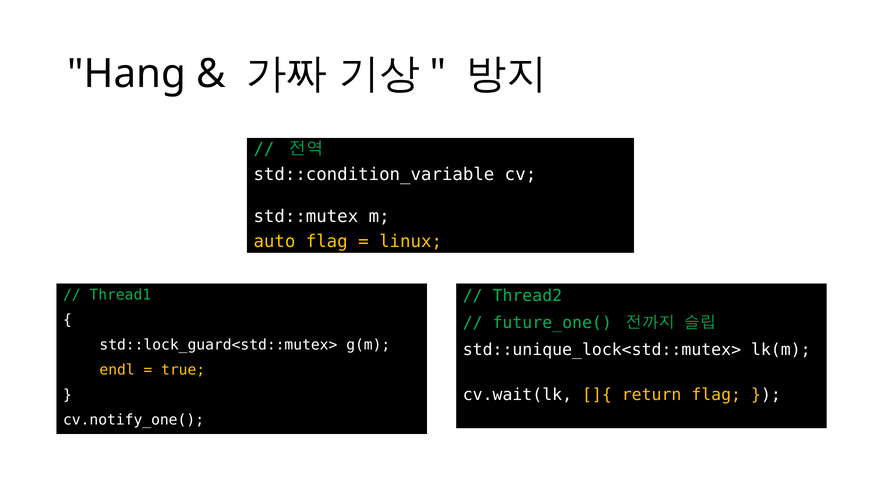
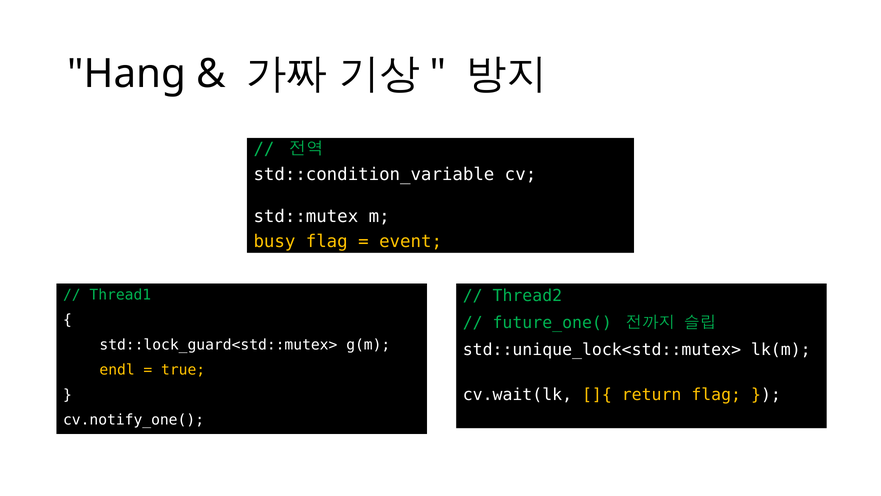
auto: auto -> busy (274, 241)
linux: linux -> event (411, 241)
